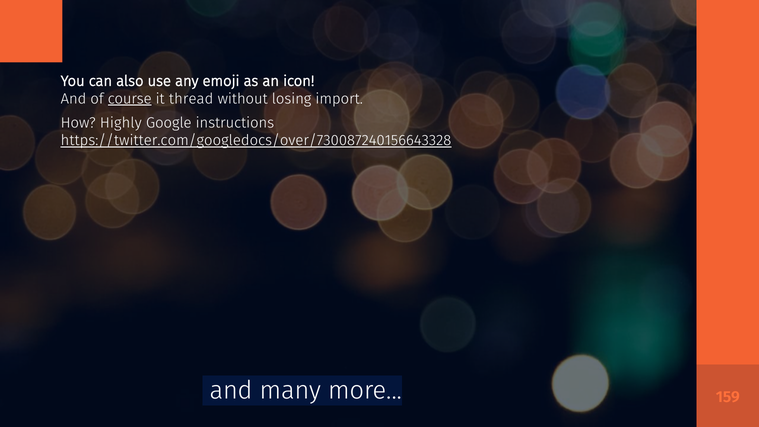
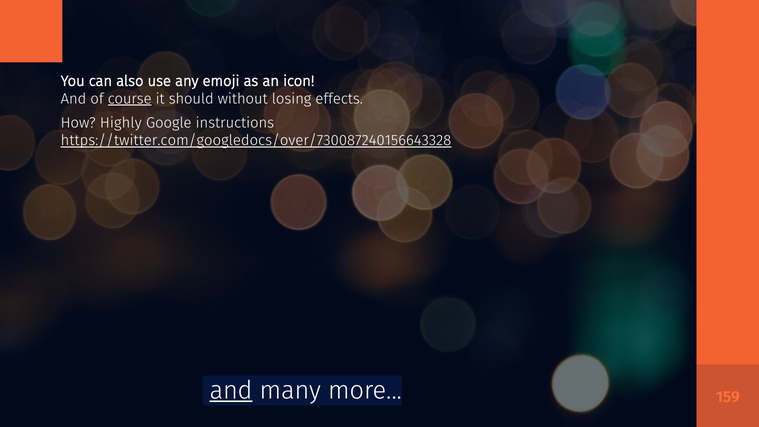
thread: thread -> should (191, 99)
import: import -> effects (339, 99)
and underline: none -> present (231, 391)
